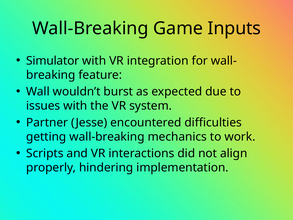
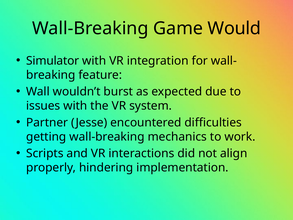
Inputs: Inputs -> Would (234, 28)
